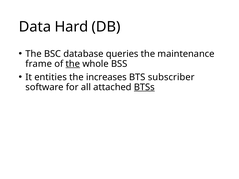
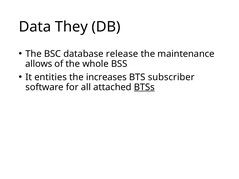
Hard: Hard -> They (71, 27)
queries: queries -> release (122, 54)
frame: frame -> allows (39, 64)
the underline: present -> none (73, 64)
